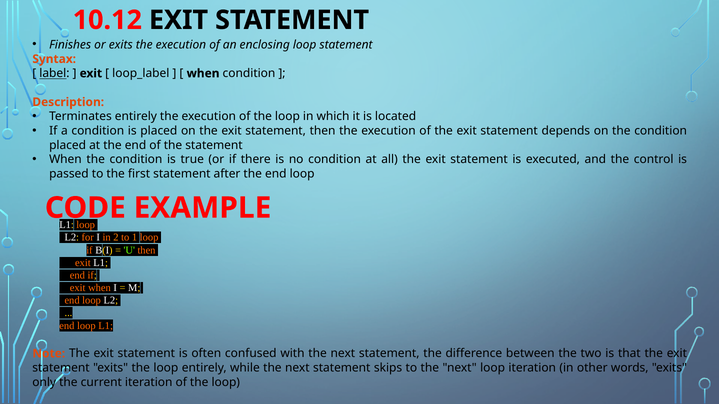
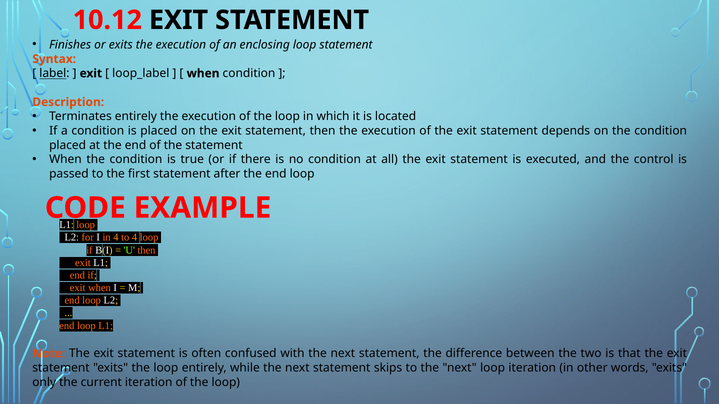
in 2: 2 -> 4 (116, 238)
to 1: 1 -> 4 (135, 238)
